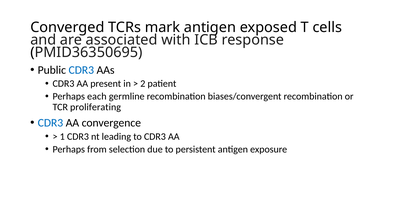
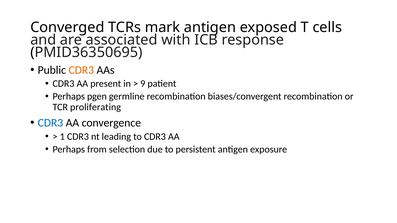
CDR3 colour: blue -> orange (81, 70)
2: 2 -> 9 (143, 84)
each: each -> pgen (97, 97)
